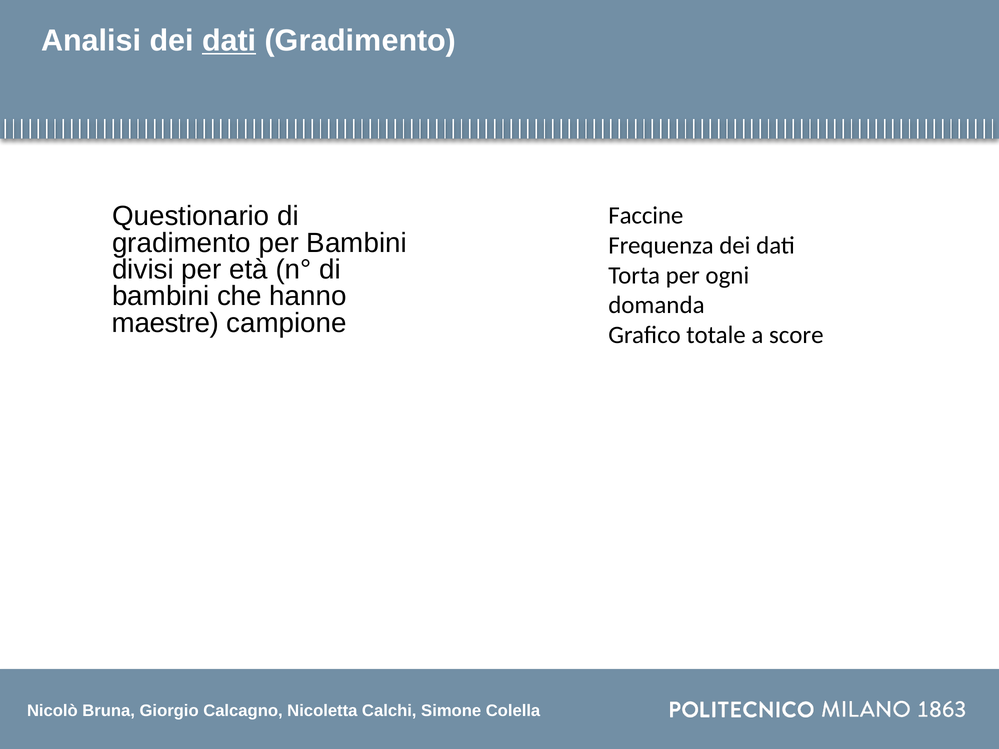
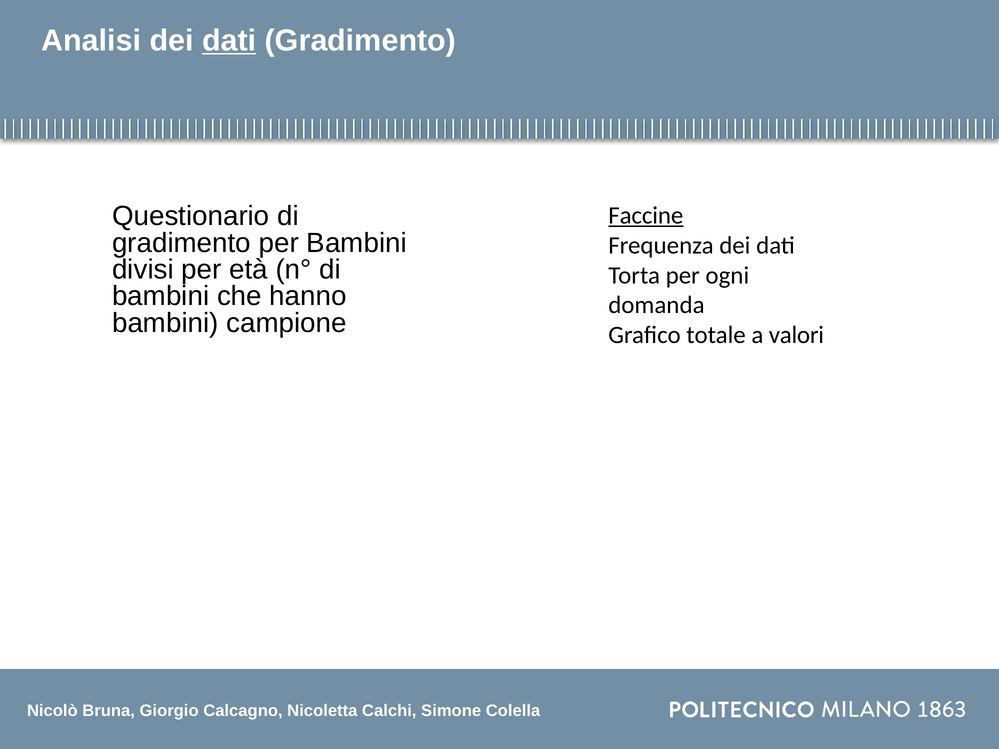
Faccine underline: none -> present (646, 215)
maestre: maestre -> bambini (165, 323)
score: score -> valori (796, 335)
